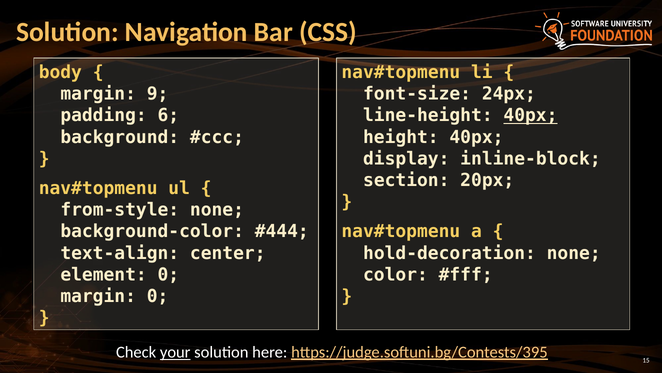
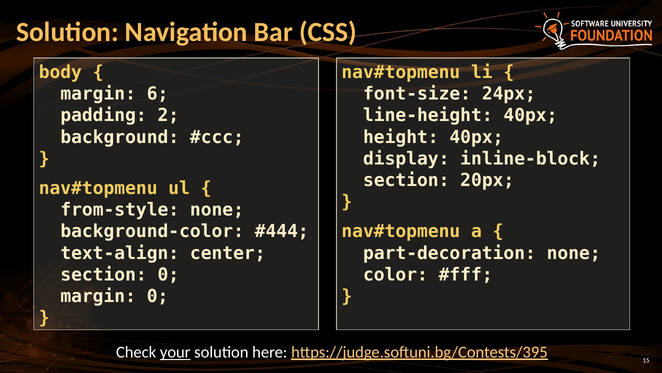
9: 9 -> 6 (158, 94)
6: 6 -> 2 (168, 115)
40px underline: present -> none (530, 115)
hold-decoration: hold-decoration -> part-decoration (449, 253)
element: element -> section (104, 274)
